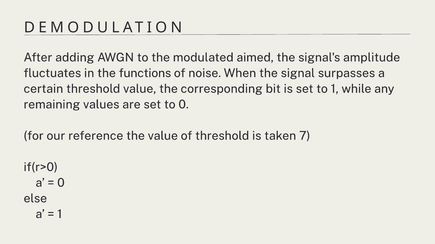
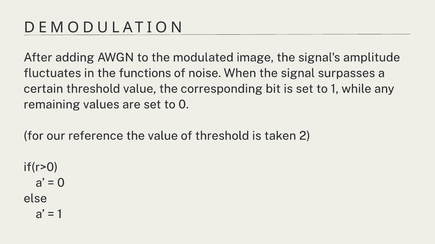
aimed: aimed -> image (255, 58)
7: 7 -> 2 (305, 136)
